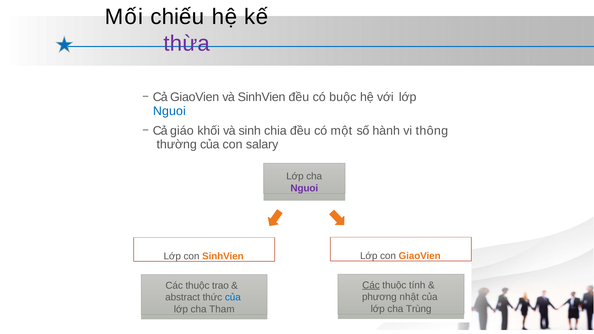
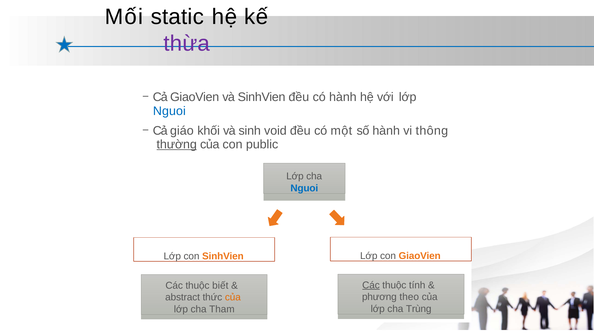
chiếu: chiếu -> static (177, 17)
có buộc: buộc -> hành (343, 97)
chia: chia -> void (275, 131)
thường underline: none -> present (177, 144)
salary: salary -> public (262, 144)
Nguoi colour: purple -> blue (304, 188)
trao: trao -> biết (220, 286)
nhật: nhật -> theo (409, 297)
của colour: blue -> orange (233, 297)
